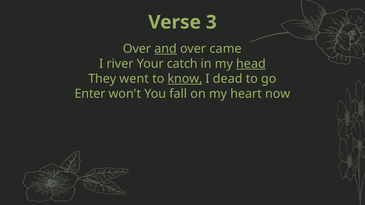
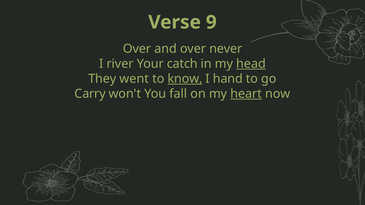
3: 3 -> 9 (211, 22)
and underline: present -> none (166, 49)
came: came -> never (226, 49)
dead: dead -> hand (228, 79)
Enter: Enter -> Carry (90, 94)
heart underline: none -> present (246, 94)
